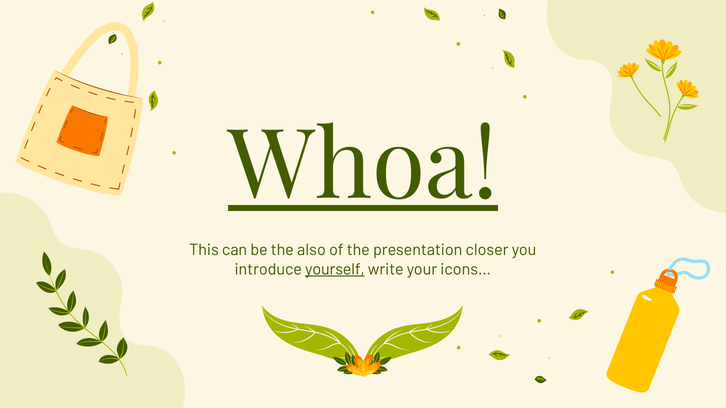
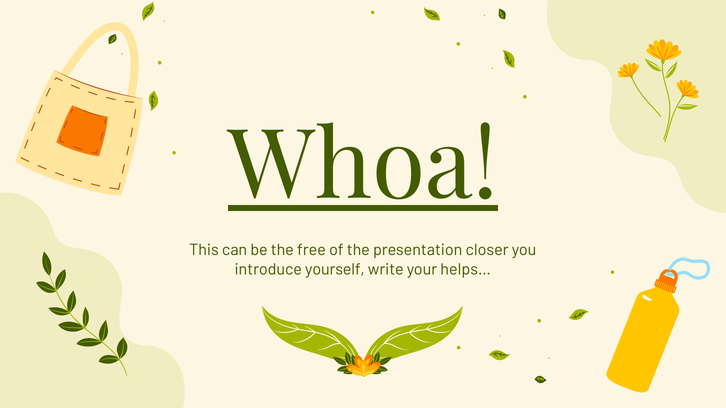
also: also -> free (311, 250)
yourself underline: present -> none (335, 270)
icons…: icons… -> helps… (466, 270)
